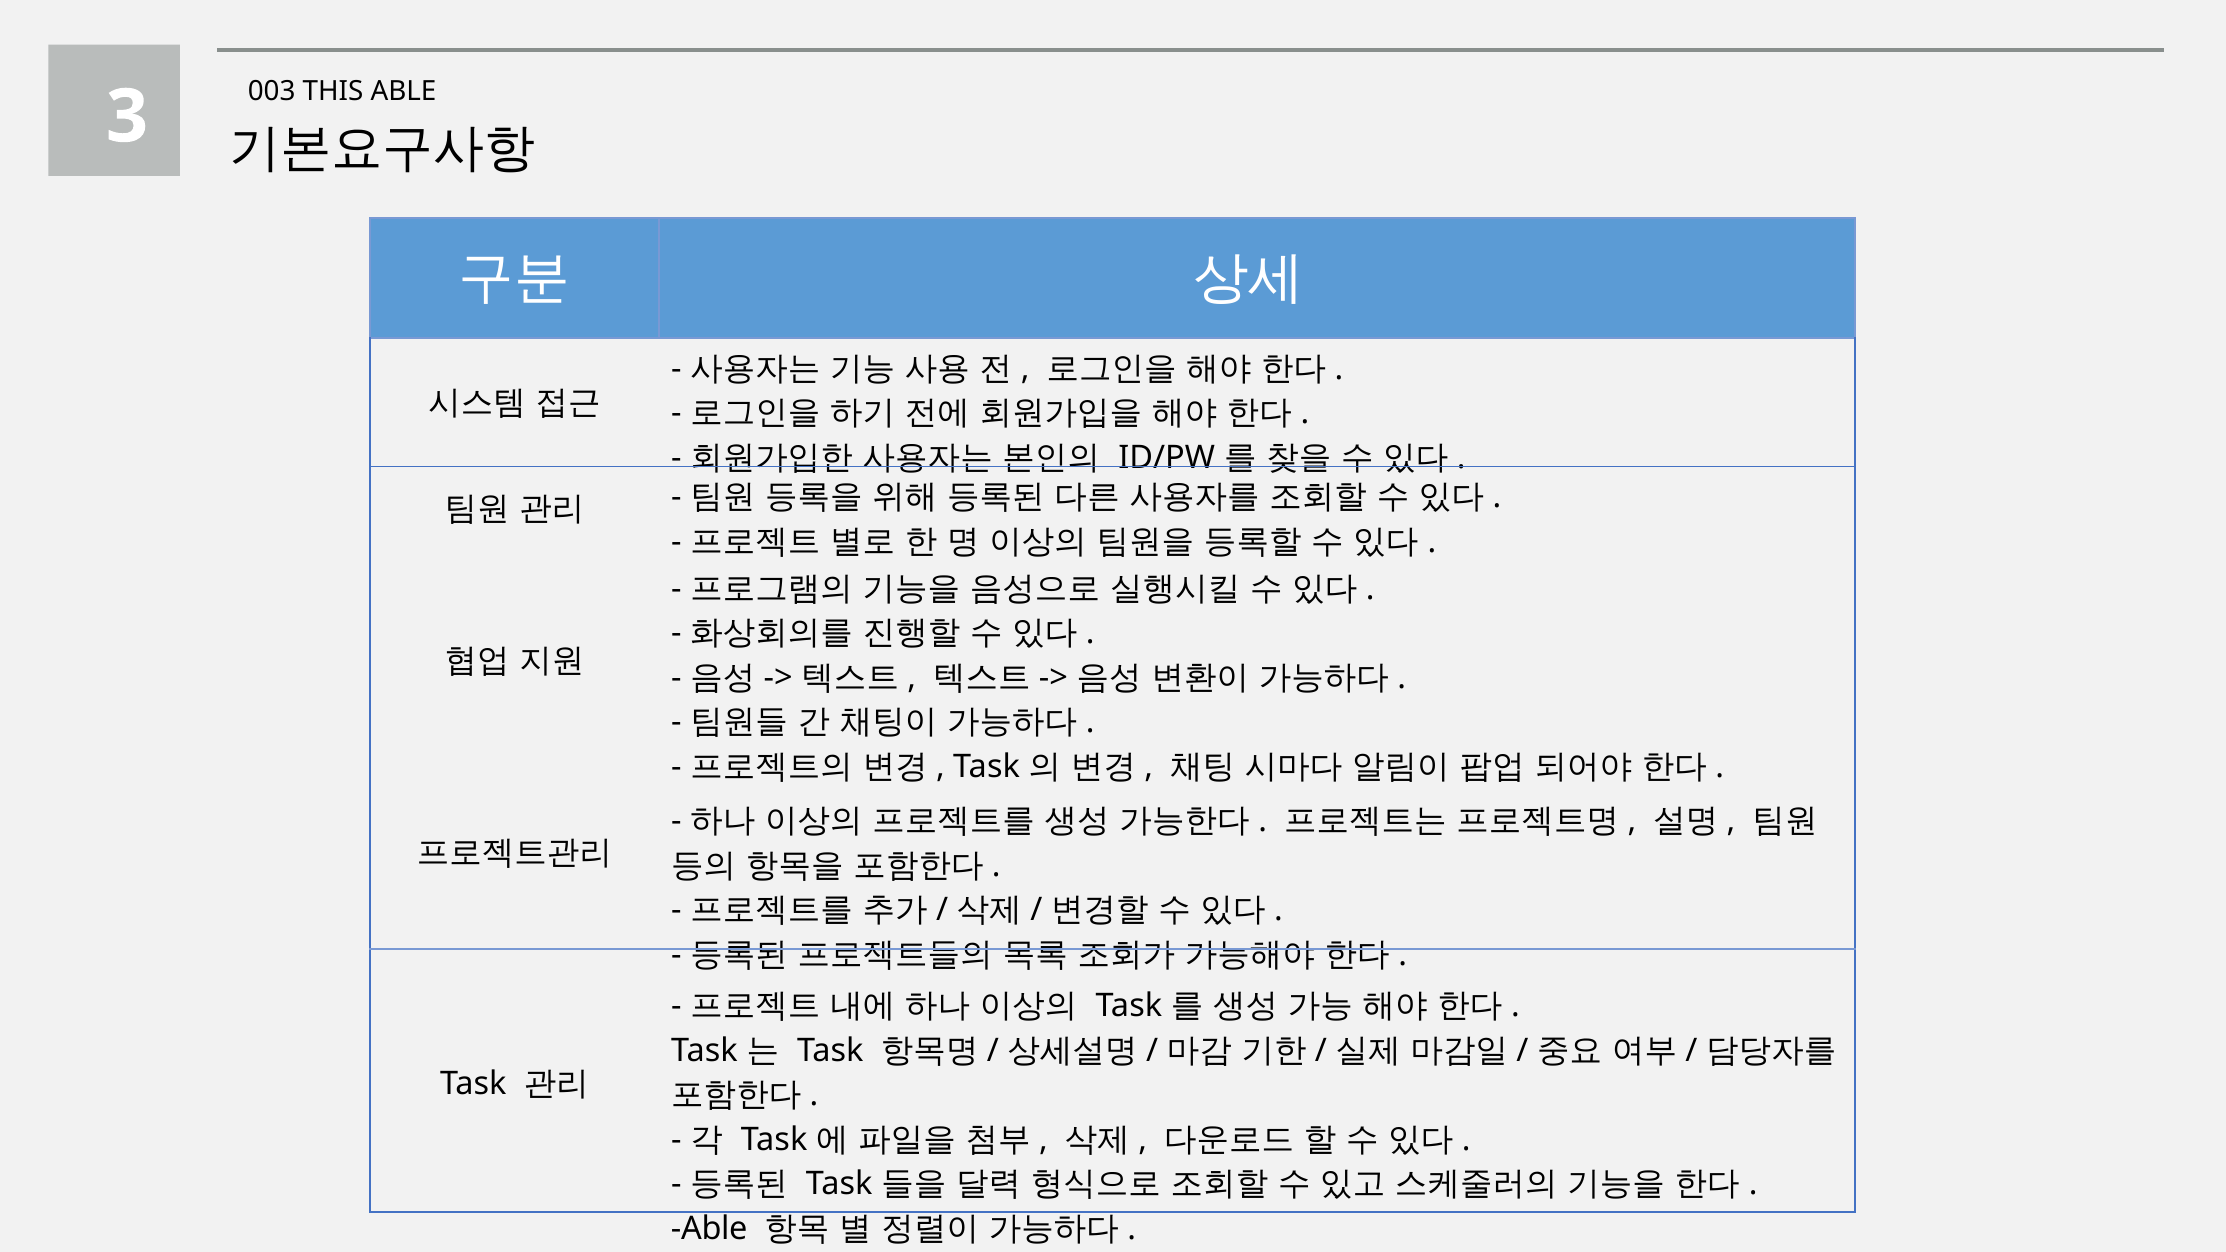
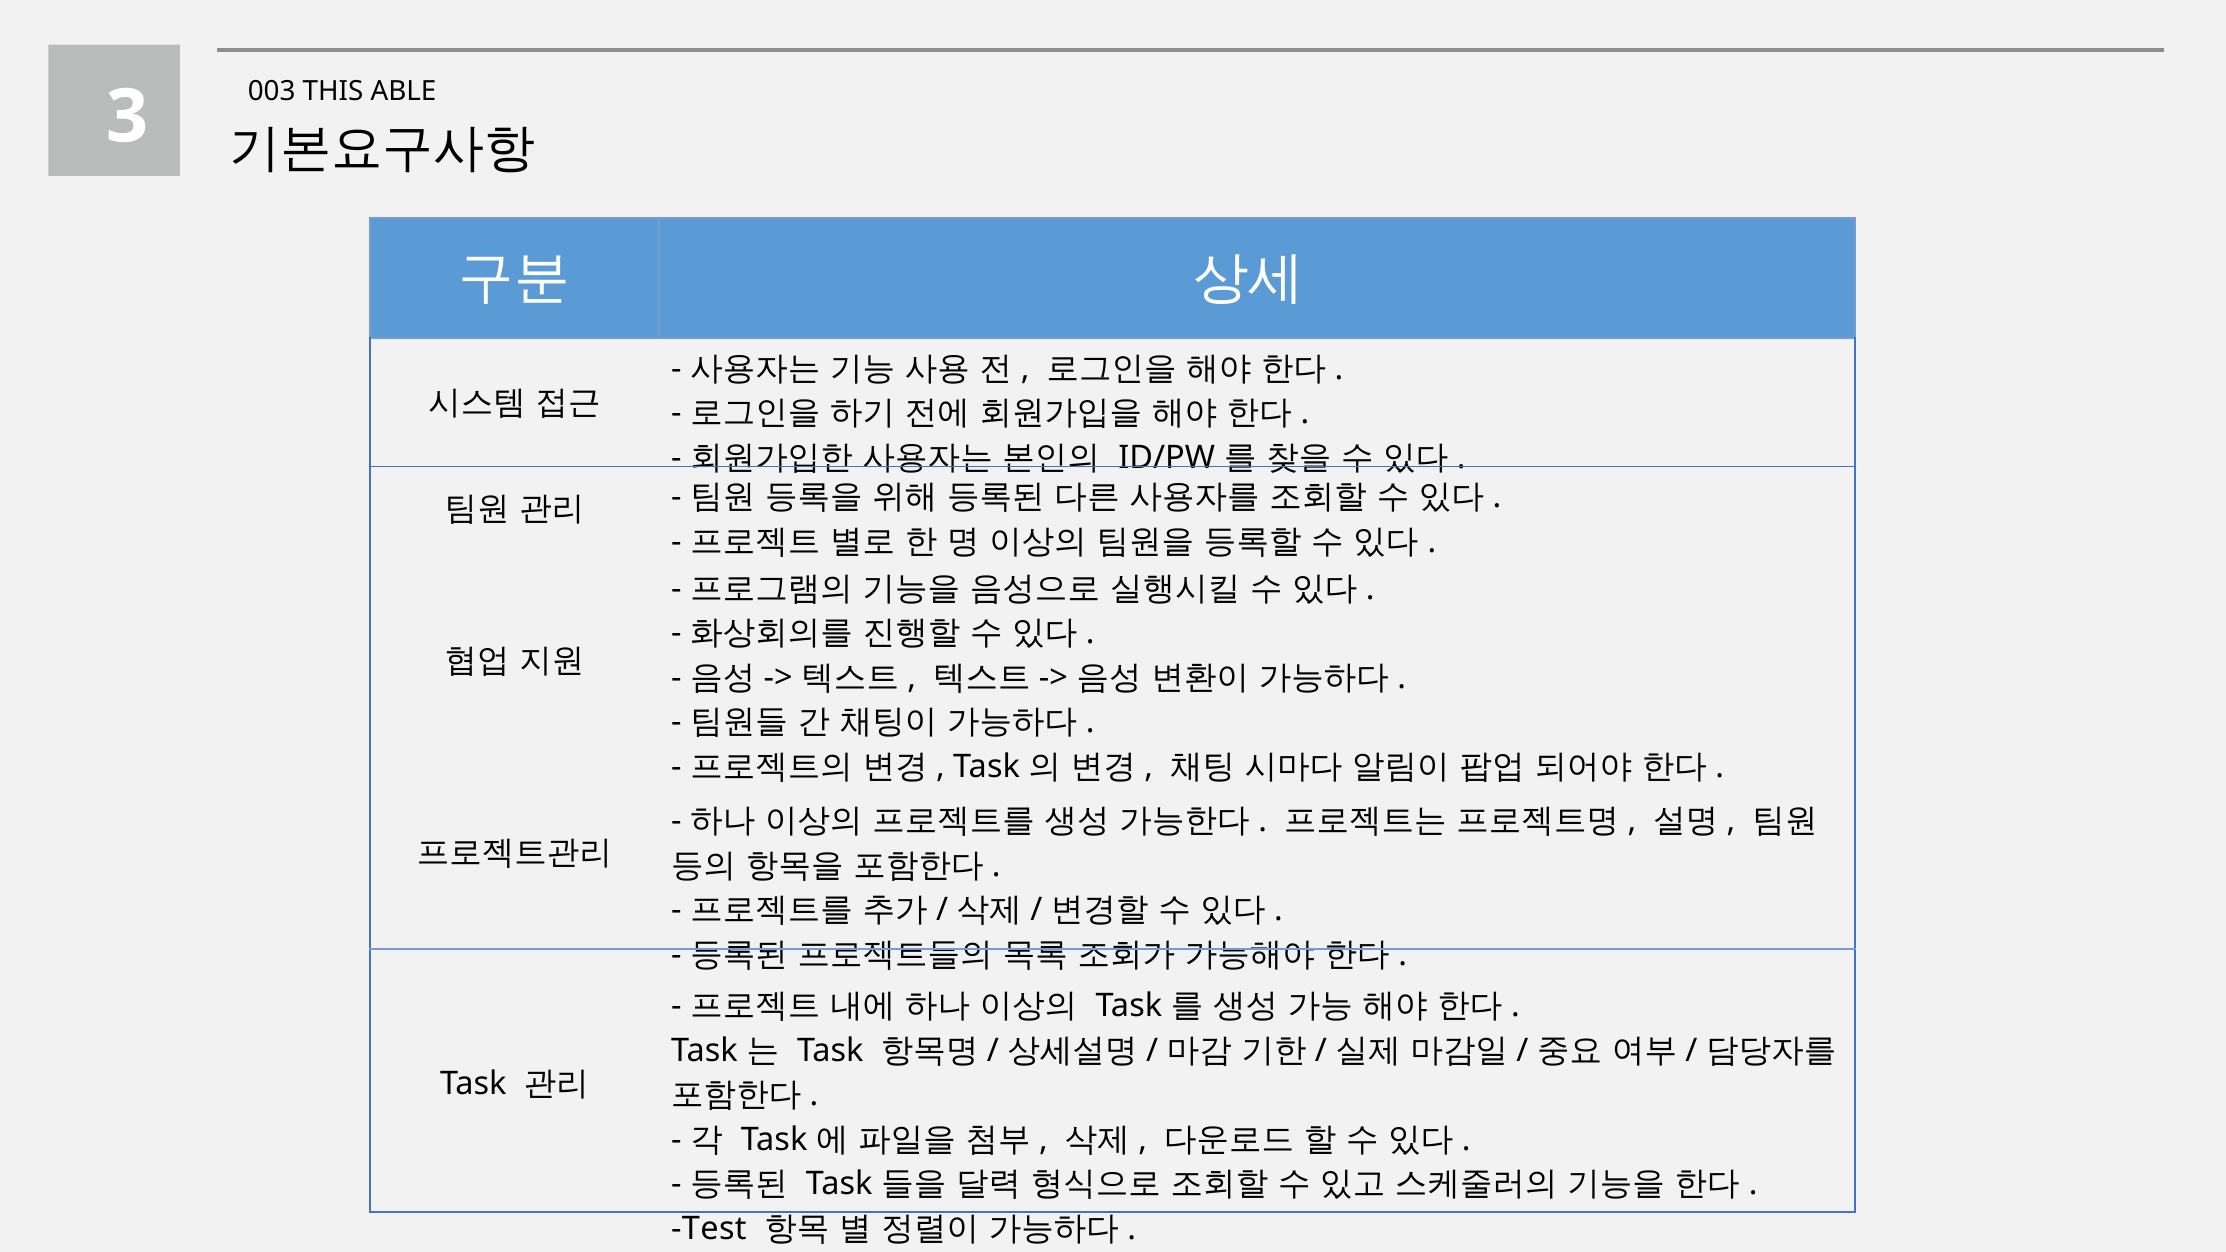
Able: Able -> Test (709, 1229)
